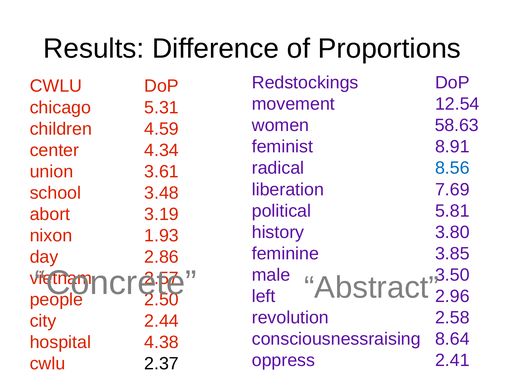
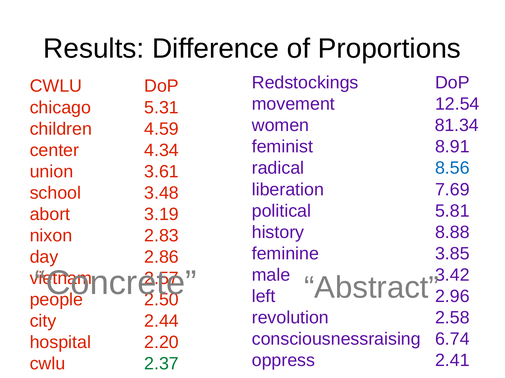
58.63: 58.63 -> 81.34 (457, 126)
3.80: 3.80 -> 8.88 (452, 233)
1.93: 1.93 -> 2.83 (162, 236)
3.50: 3.50 -> 3.42 (452, 275)
8.64: 8.64 -> 6.74 (452, 340)
4.38: 4.38 -> 2.20 (162, 343)
2.37 colour: black -> green (162, 364)
